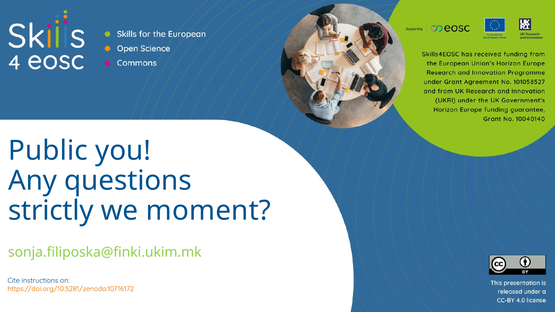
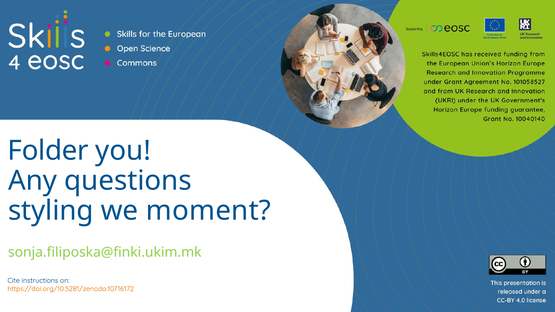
Public: Public -> Folder (48, 151)
strictly: strictly -> styling (51, 211)
